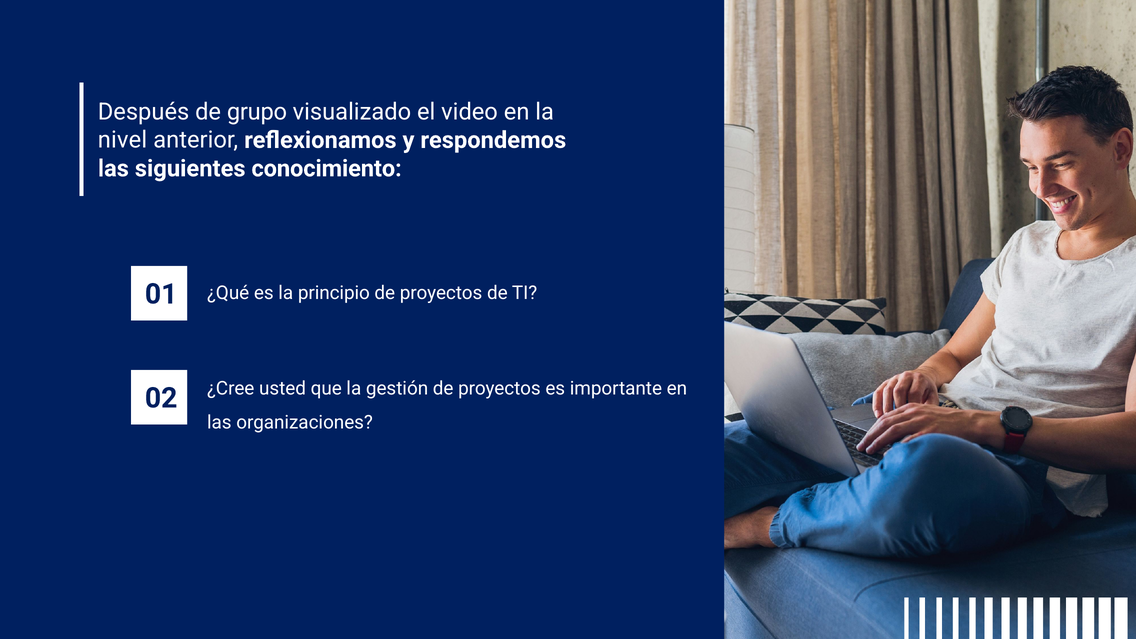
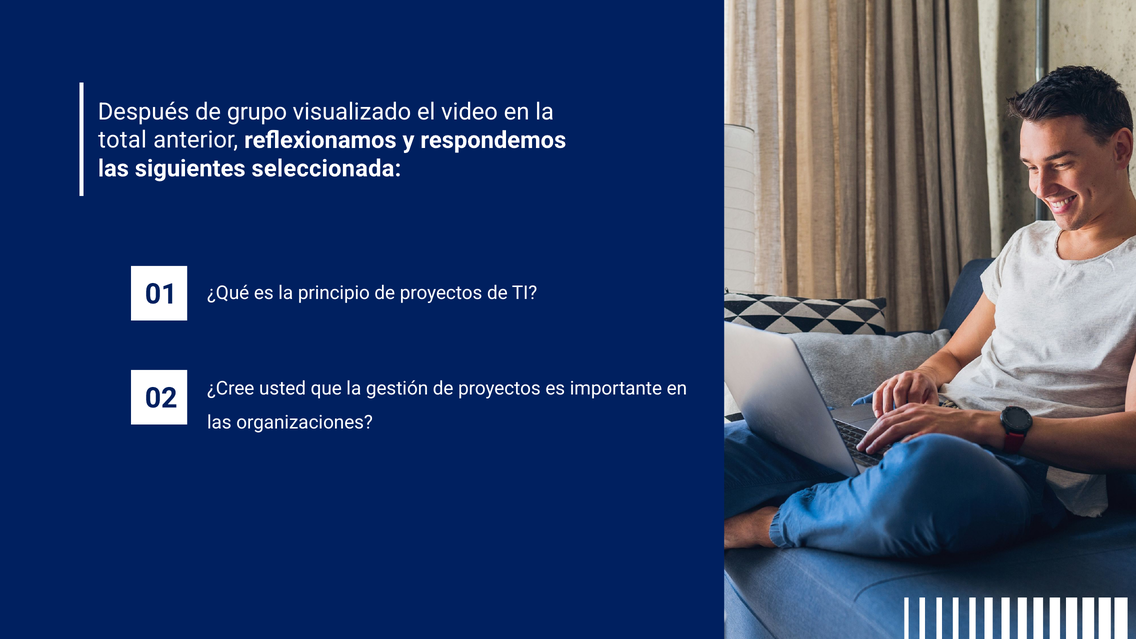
nivel: nivel -> total (122, 140)
conocimiento: conocimiento -> seleccionada (326, 169)
